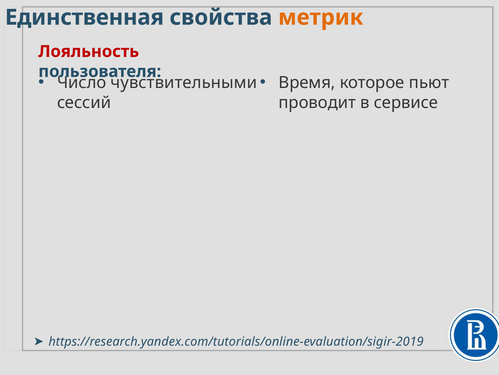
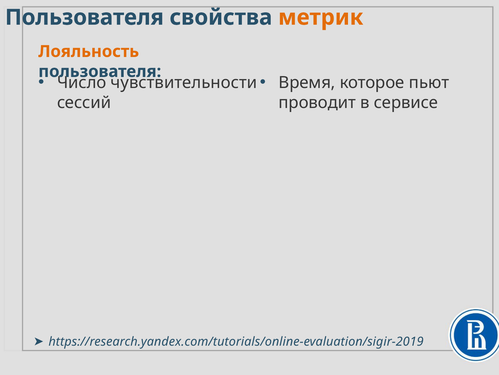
Единственная: Единственная -> Пользователя (84, 17)
Лояльность colour: red -> orange (89, 51)
чувствительными: чувствительными -> чувствительности (184, 82)
